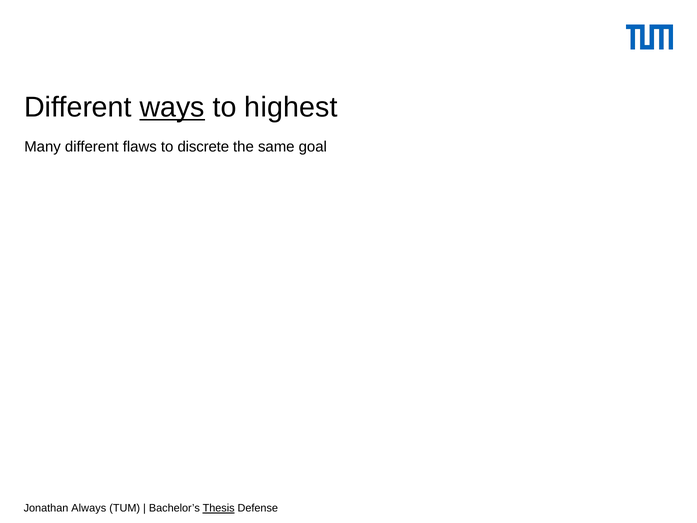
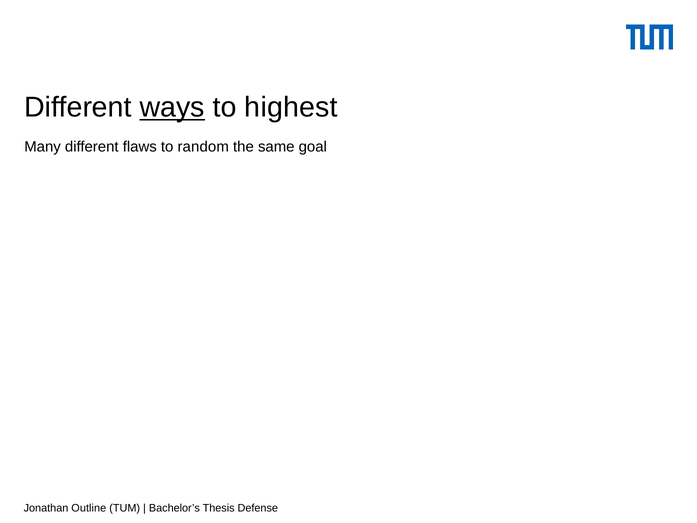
discrete: discrete -> random (203, 147)
Always: Always -> Outline (89, 508)
Thesis underline: present -> none (219, 508)
